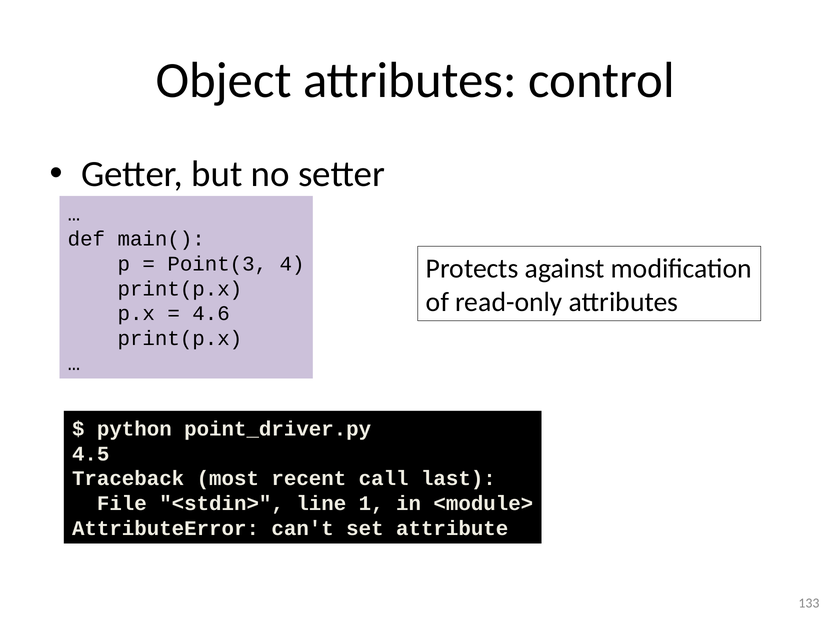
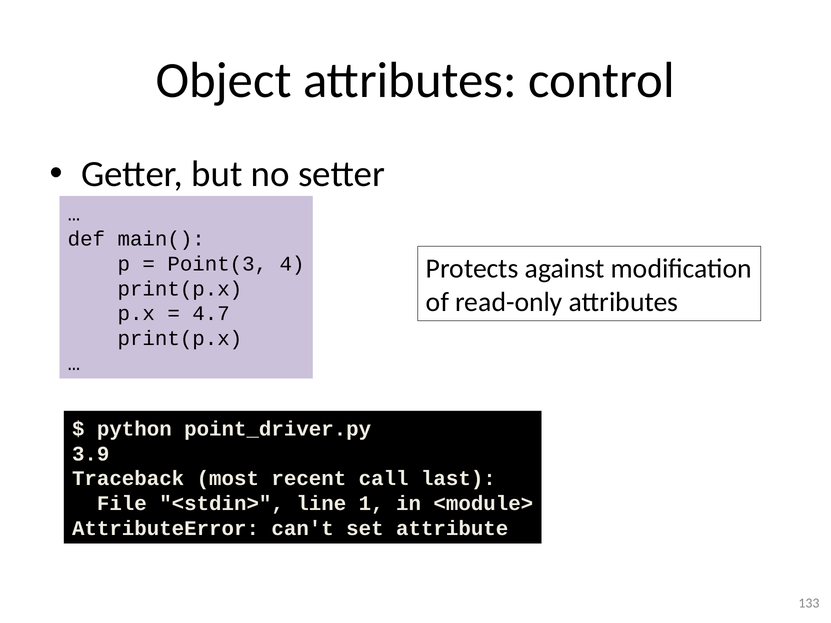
4.6: 4.6 -> 4.7 (211, 314)
4.5: 4.5 -> 3.9 (91, 454)
